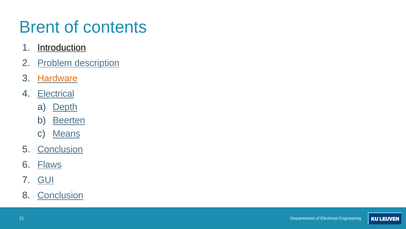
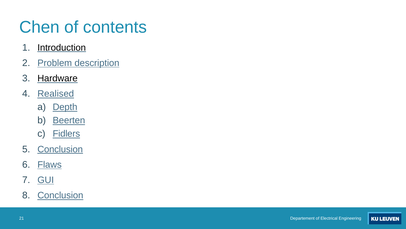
Brent: Brent -> Chen (39, 27)
Hardware colour: orange -> black (58, 78)
Electrical: Electrical -> Realised (56, 94)
Means: Means -> Fidlers (66, 133)
